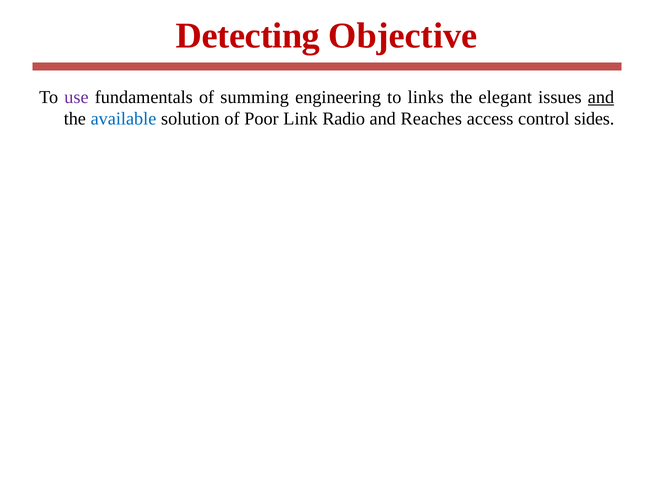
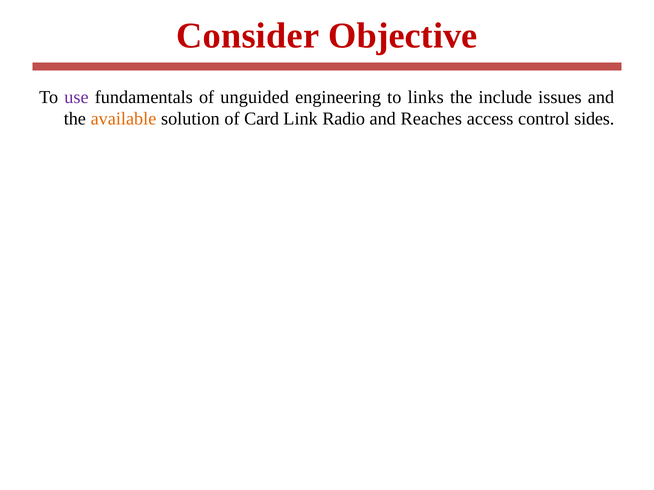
Detecting: Detecting -> Consider (248, 36)
summing: summing -> unguided (255, 97)
elegant: elegant -> include (505, 97)
and underline: present -> none (601, 97)
available colour: blue -> orange (123, 119)
Poor: Poor -> Card (262, 119)
